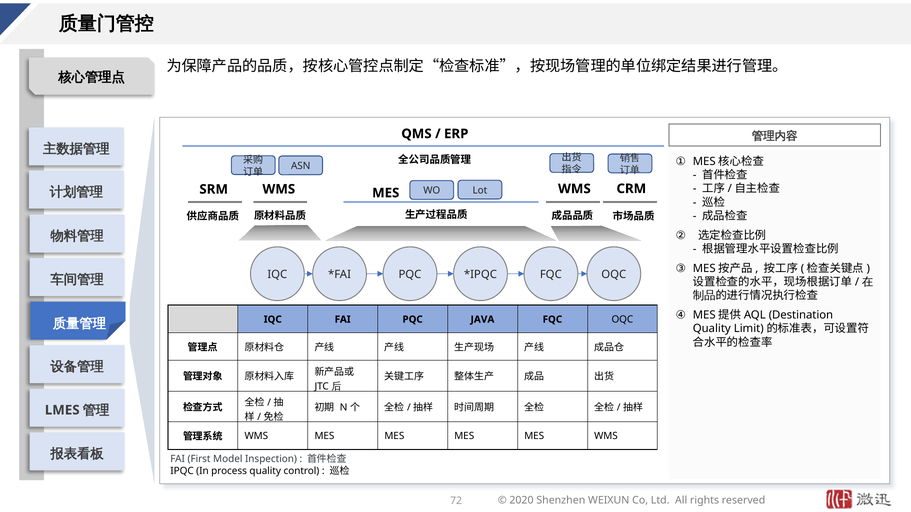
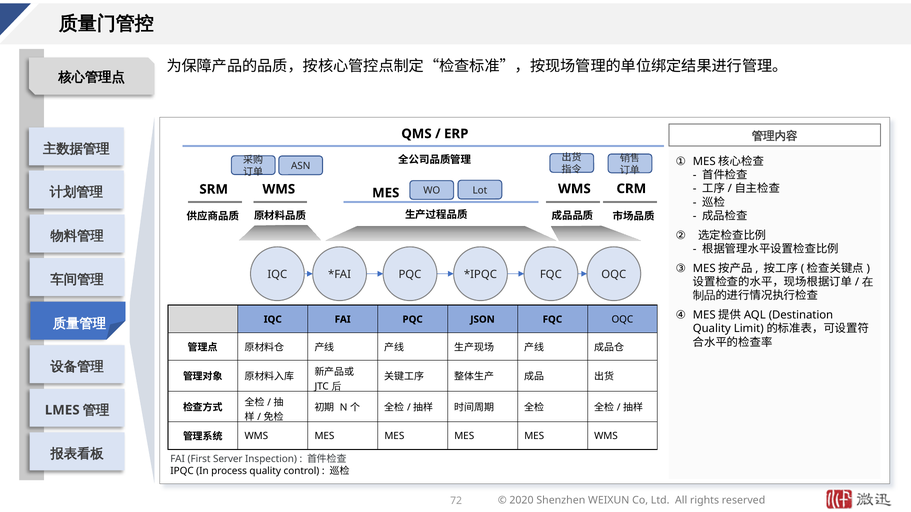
JAVA: JAVA -> JSON (483, 320)
Model: Model -> Server (228, 460)
